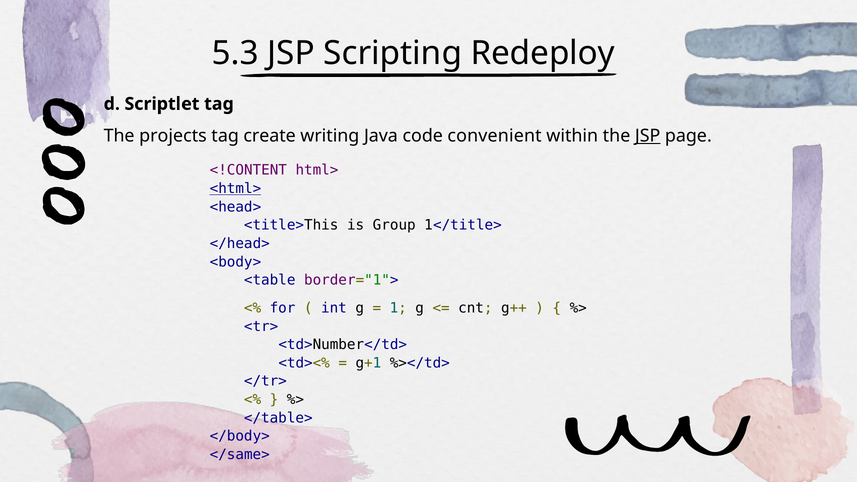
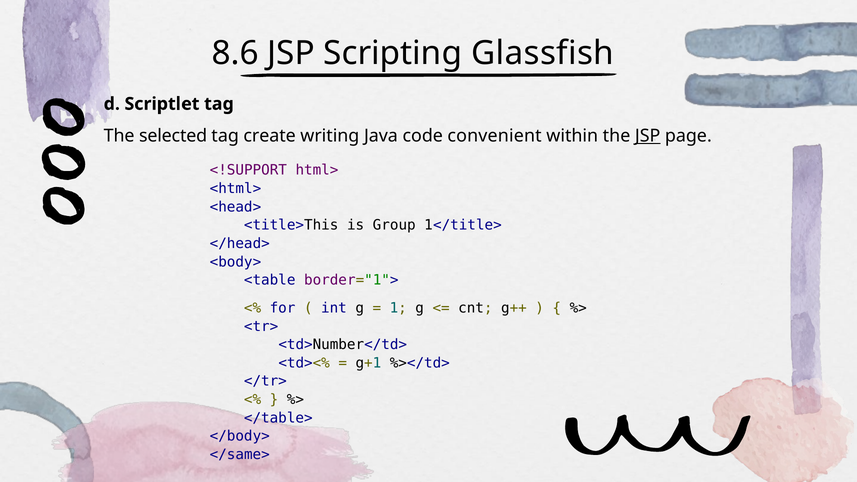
5.3: 5.3 -> 8.6 (235, 53)
Redeploy: Redeploy -> Glassfish (543, 53)
projects: projects -> selected (173, 136)
<!CONTENT: <!CONTENT -> <!SUPPORT (248, 170)
<html> underline: present -> none (235, 189)
